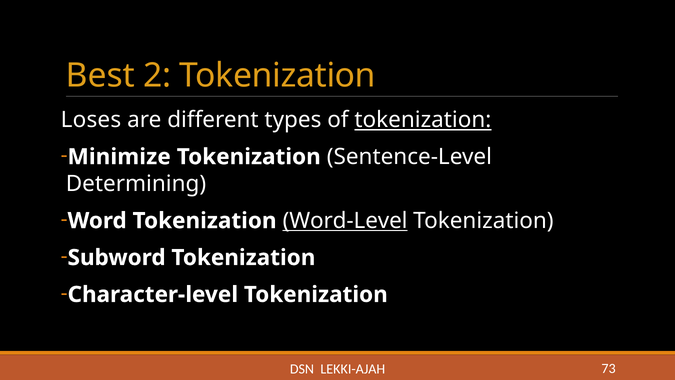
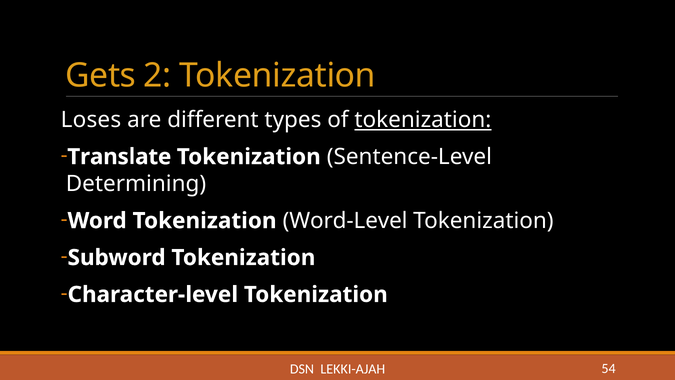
Best: Best -> Gets (101, 76)
Minimize: Minimize -> Translate (119, 157)
Word-Level underline: present -> none (345, 221)
73: 73 -> 54 (609, 369)
